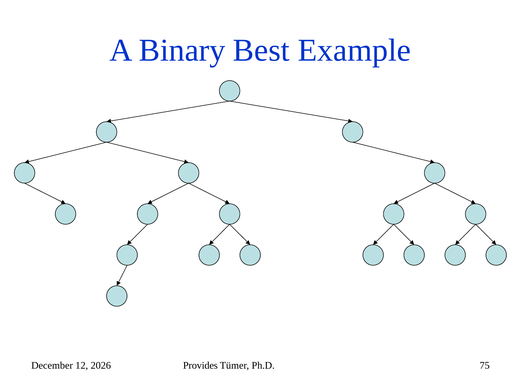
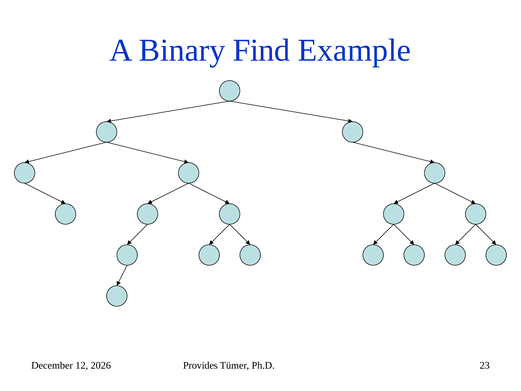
Best: Best -> Find (261, 50)
75: 75 -> 23 (485, 365)
